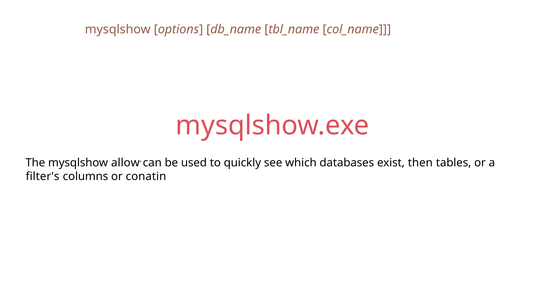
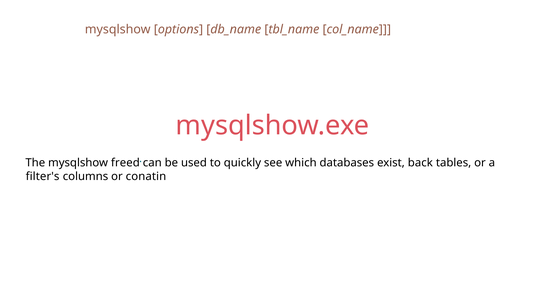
allow: allow -> freed (125, 163)
then: then -> back (420, 163)
